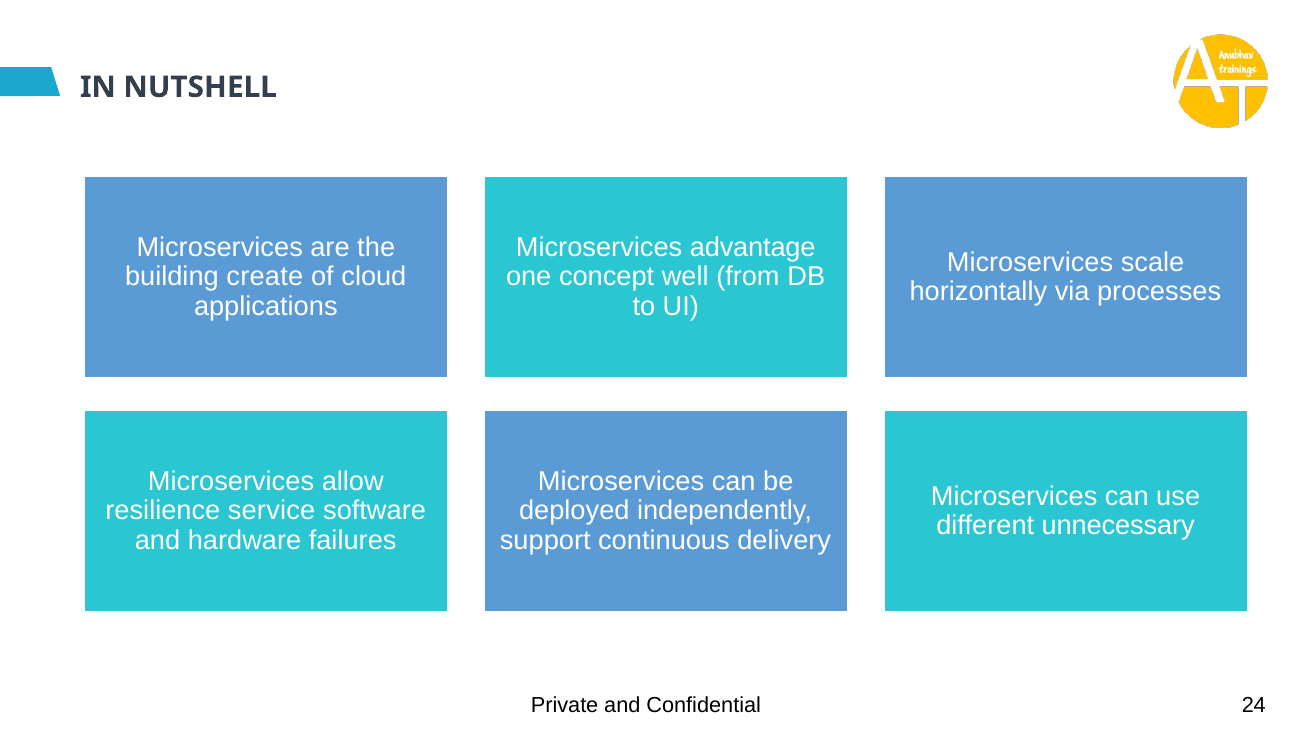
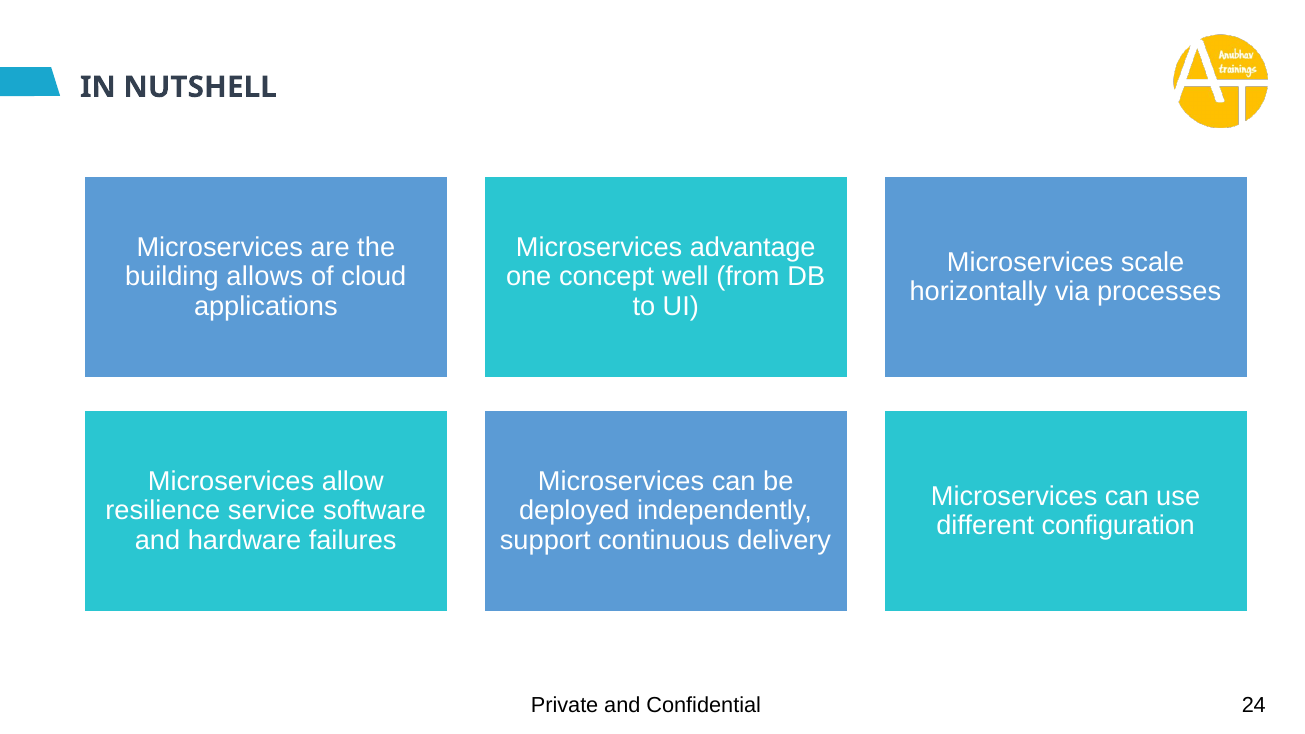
create: create -> allows (265, 277)
unnecessary: unnecessary -> configuration (1118, 526)
